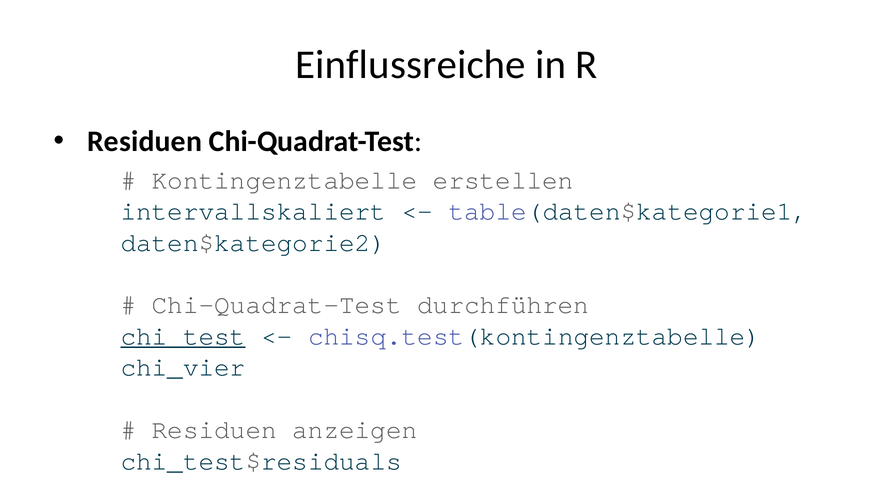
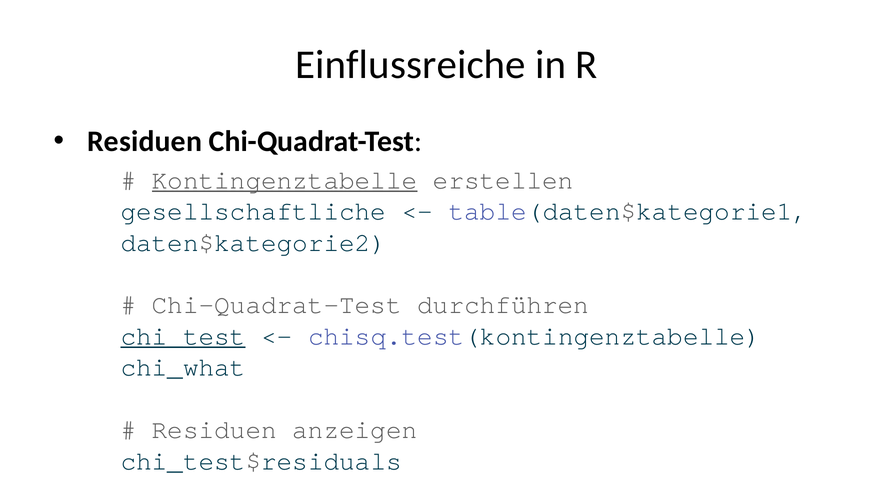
Kontingenztabelle underline: none -> present (285, 180)
intervallskaliert: intervallskaliert -> gesellschaftliche (253, 211)
chi_vier: chi_vier -> chi_what (183, 368)
